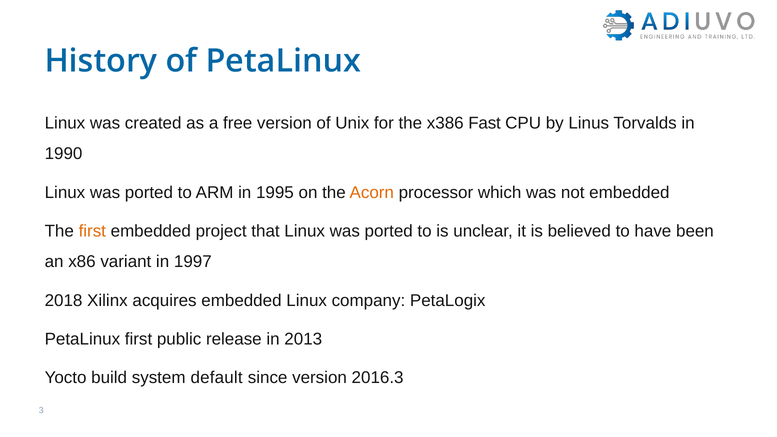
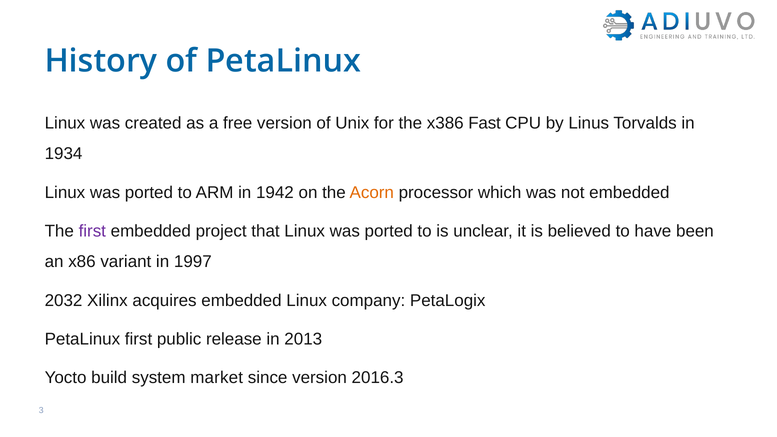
1990: 1990 -> 1934 (64, 154)
1995: 1995 -> 1942 (275, 193)
first colour: orange -> purple (92, 231)
2018: 2018 -> 2032 (64, 301)
default: default -> market (217, 378)
